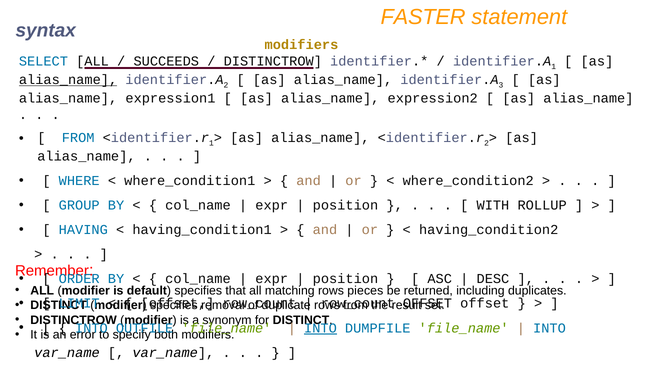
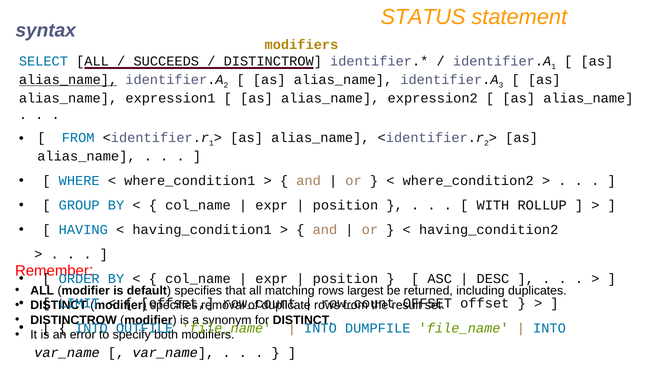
FASTER: FASTER -> STATUS (423, 17)
pieces: pieces -> largest (365, 290)
INTO underline: present -> none (320, 328)
